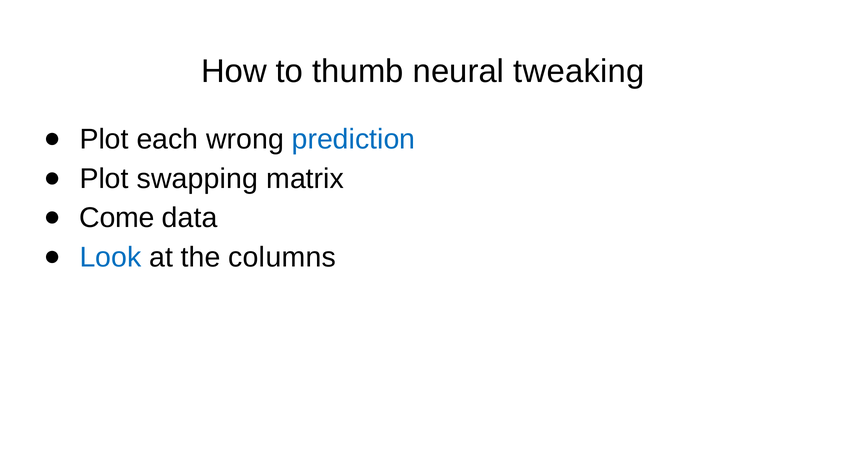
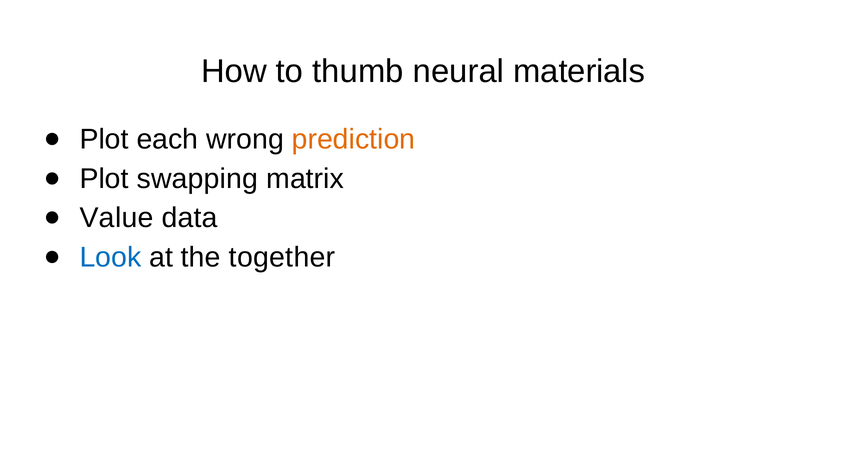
tweaking: tweaking -> materials (579, 72)
prediction colour: blue -> orange (354, 139)
Come: Come -> Value (117, 218)
columns: columns -> together (282, 257)
